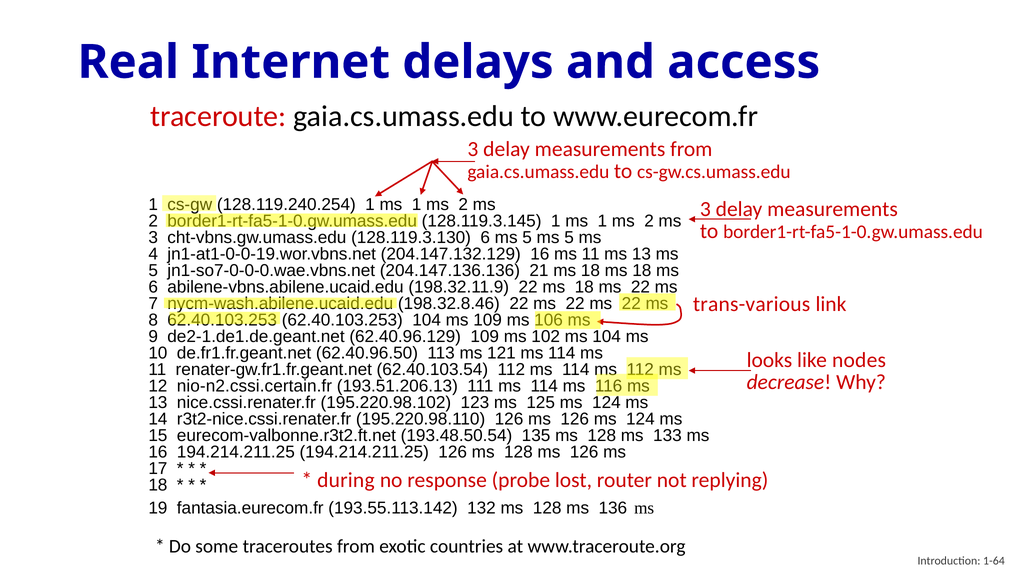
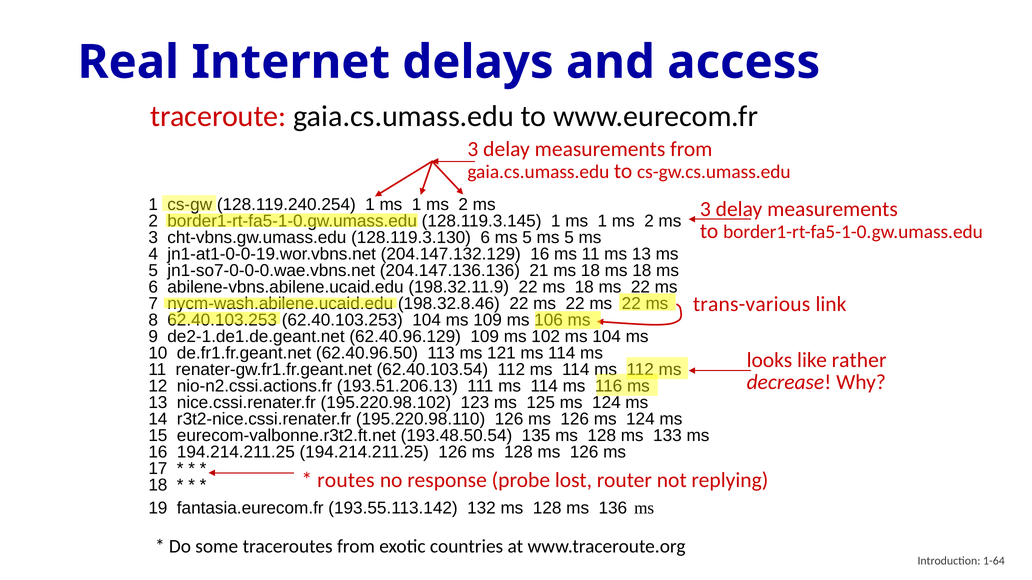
nodes: nodes -> rather (859, 360)
nio-n2.cssi.certain.fr: nio-n2.cssi.certain.fr -> nio-n2.cssi.actions.fr (255, 386)
during: during -> routes (346, 481)
